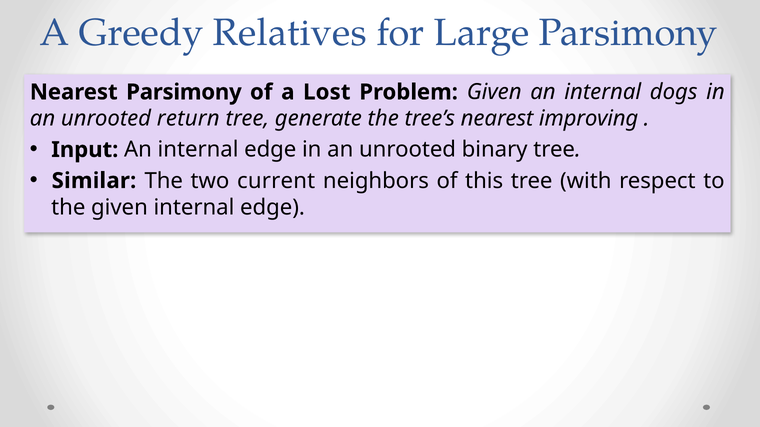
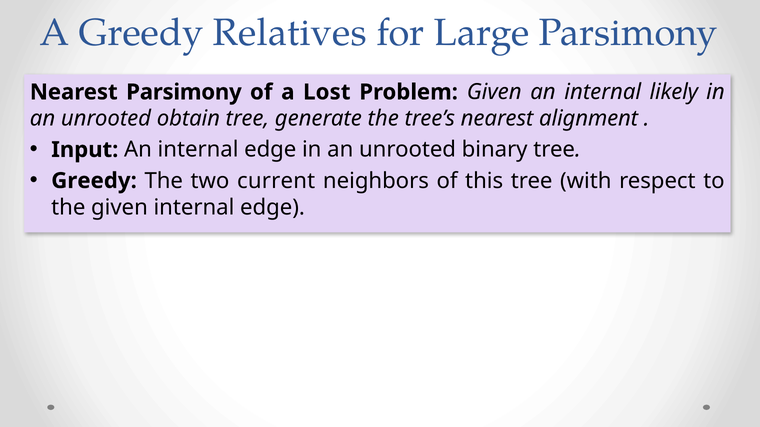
dogs: dogs -> likely (674, 92)
return: return -> obtain (188, 119)
improving: improving -> alignment (589, 119)
Similar: Similar -> Greedy (94, 181)
